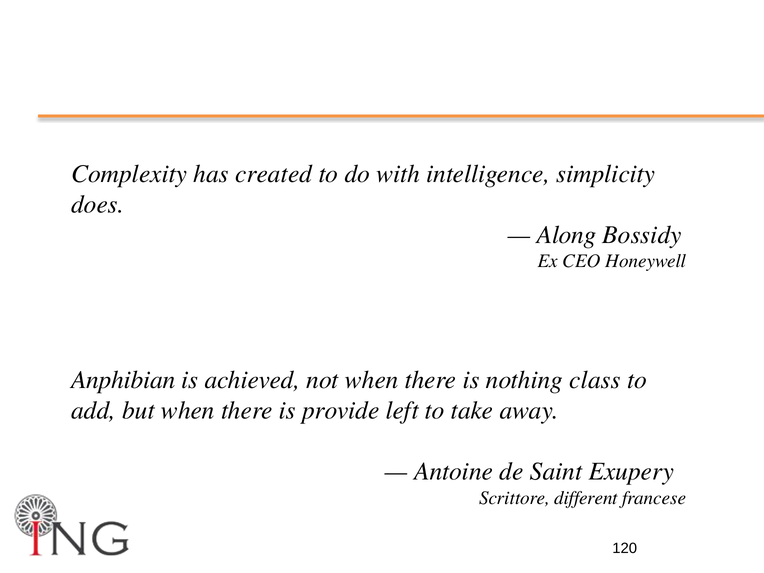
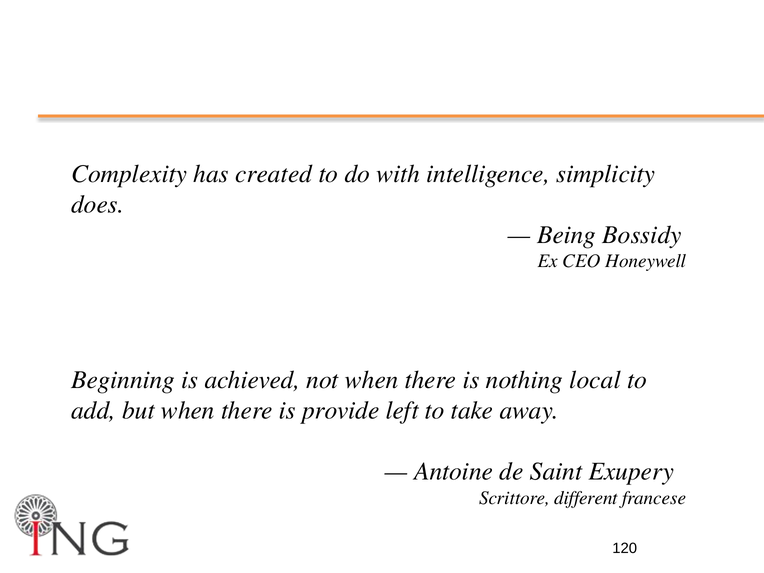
Along: Along -> Being (567, 235)
Anphibian: Anphibian -> Beginning (123, 380)
class: class -> local (595, 380)
